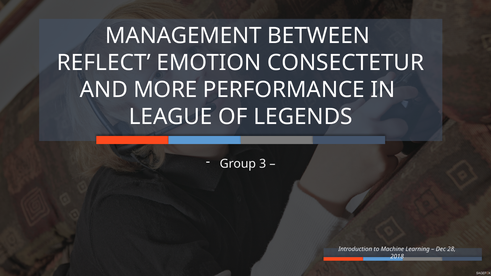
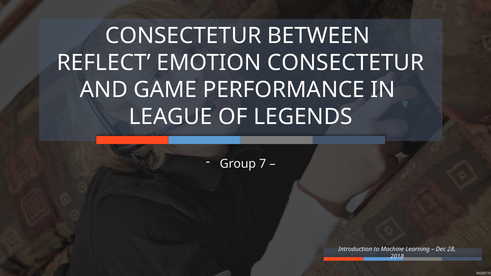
MANAGEMENT: MANAGEMENT -> CONSECTETUR (183, 36)
MORE: MORE -> GAME (165, 90)
3: 3 -> 7 (263, 164)
